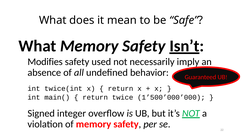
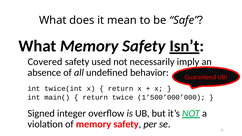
Modifies: Modifies -> Covered (45, 62)
